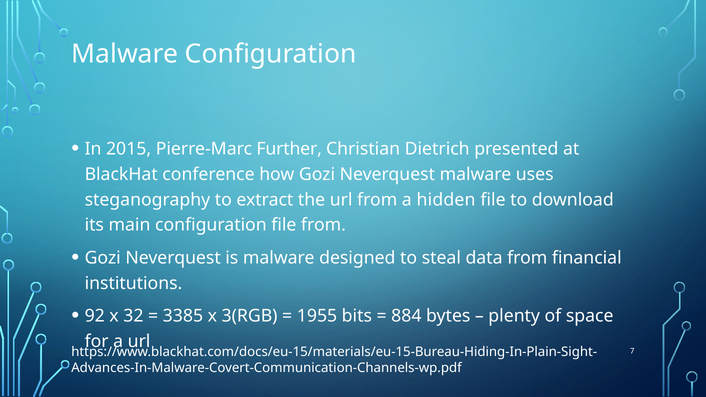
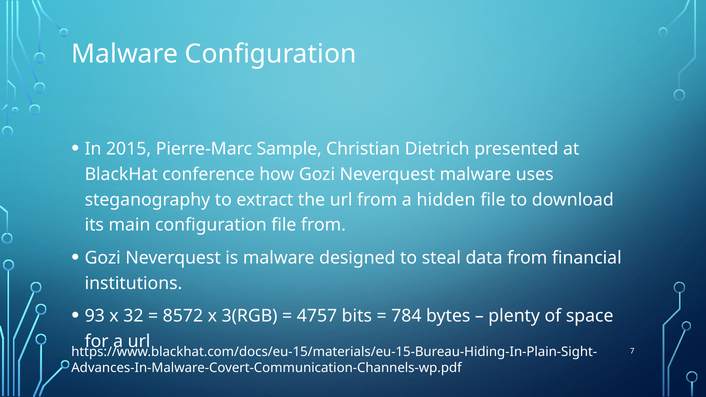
Further: Further -> Sample (289, 149)
92: 92 -> 93 (95, 316)
3385: 3385 -> 8572 (183, 316)
1955: 1955 -> 4757 (317, 316)
884: 884 -> 784 (406, 316)
